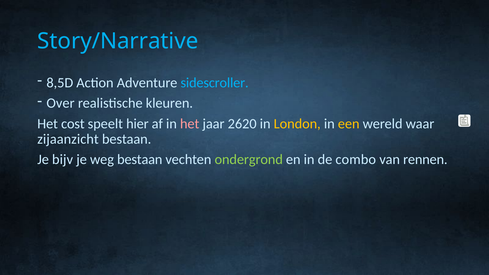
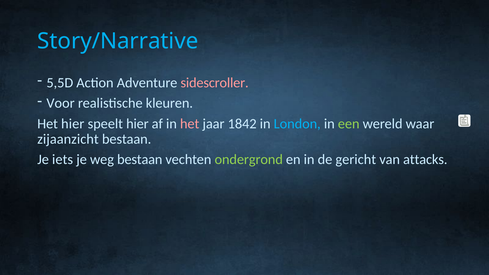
8,5D: 8,5D -> 5,5D (60, 83)
sidescroller colour: light blue -> pink (215, 83)
Over: Over -> Voor (61, 103)
Het cost: cost -> hier (73, 124)
2620: 2620 -> 1842 (242, 124)
London colour: yellow -> light blue (297, 124)
een colour: yellow -> light green (349, 124)
bijv: bijv -> iets (63, 160)
combo: combo -> gericht (356, 160)
rennen: rennen -> attacks (425, 160)
